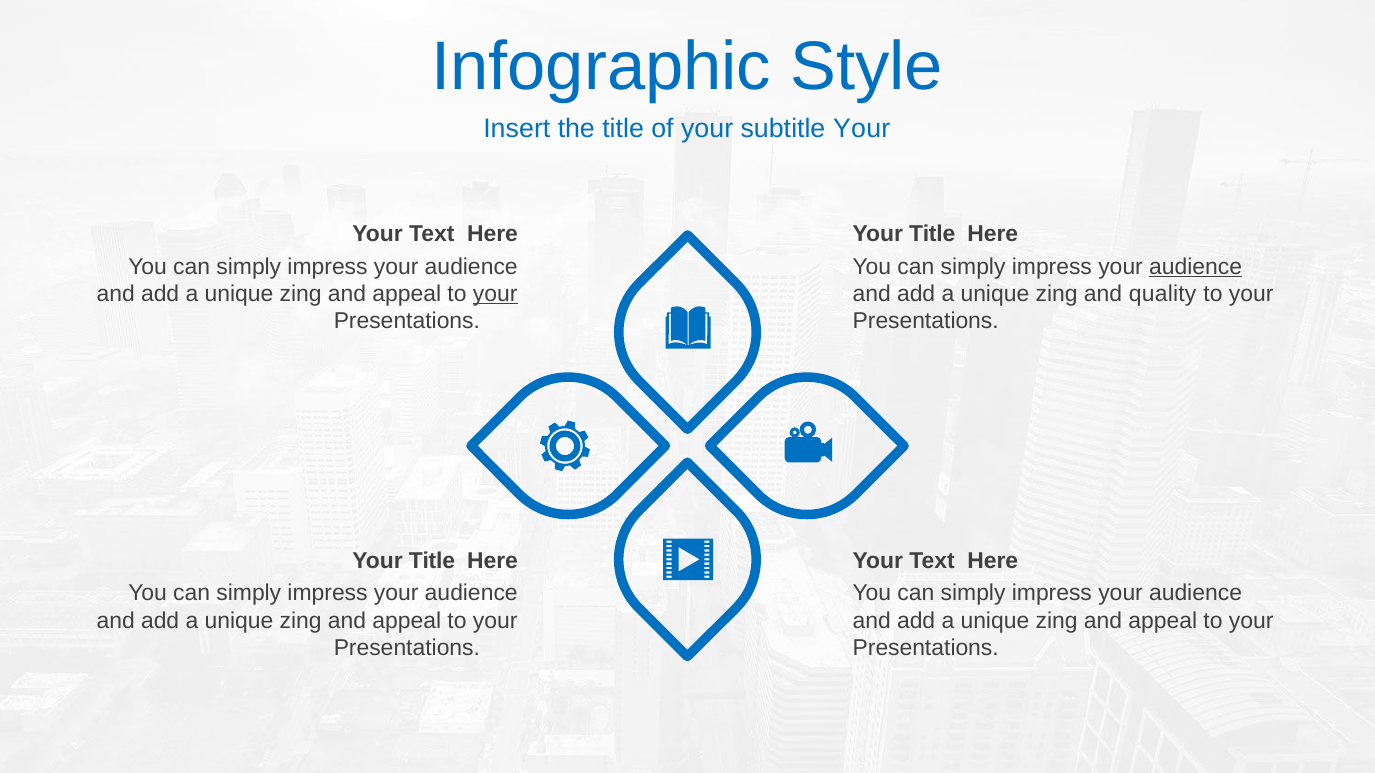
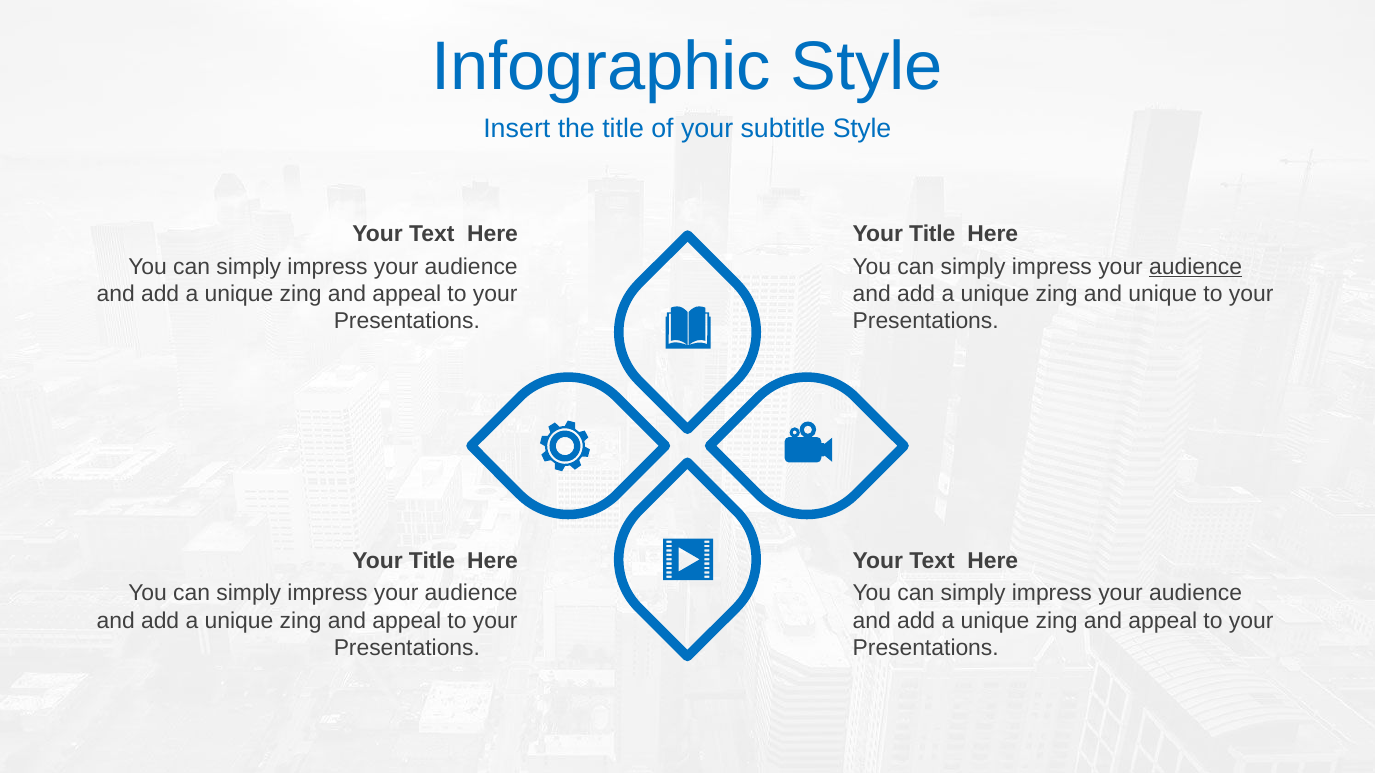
subtitle Your: Your -> Style (862, 129)
your underline: present -> none (495, 294)
and quality: quality -> unique (1163, 294)
